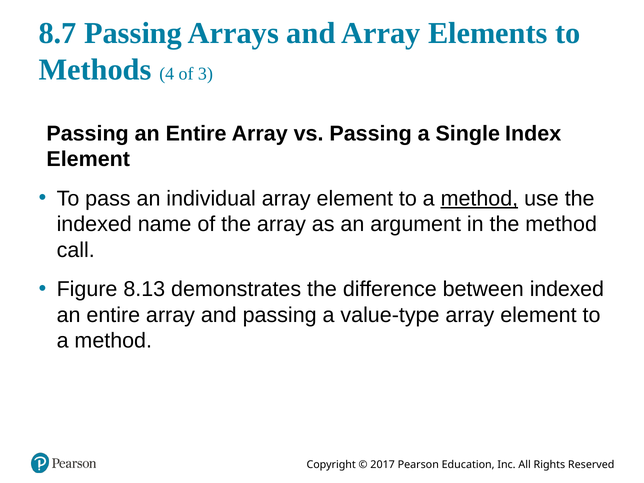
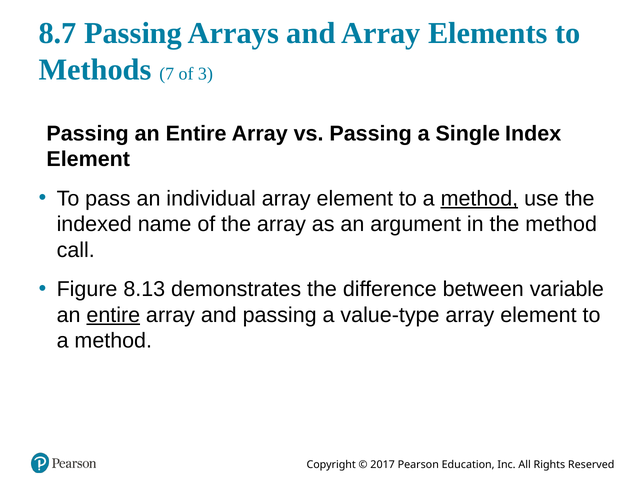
4: 4 -> 7 (167, 74)
between indexed: indexed -> variable (567, 289)
entire underline: none -> present (113, 315)
